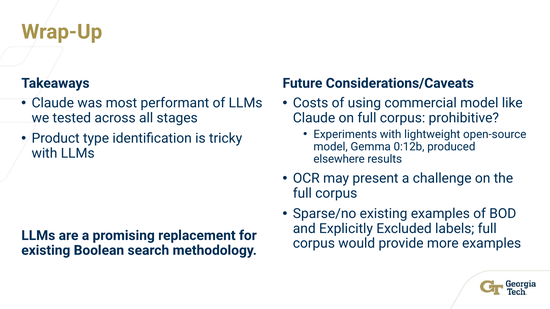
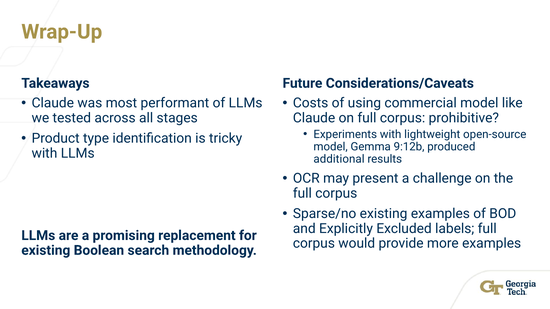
0:12b: 0:12b -> 9:12b (409, 147)
elsewhere: elsewhere -> additional (339, 159)
